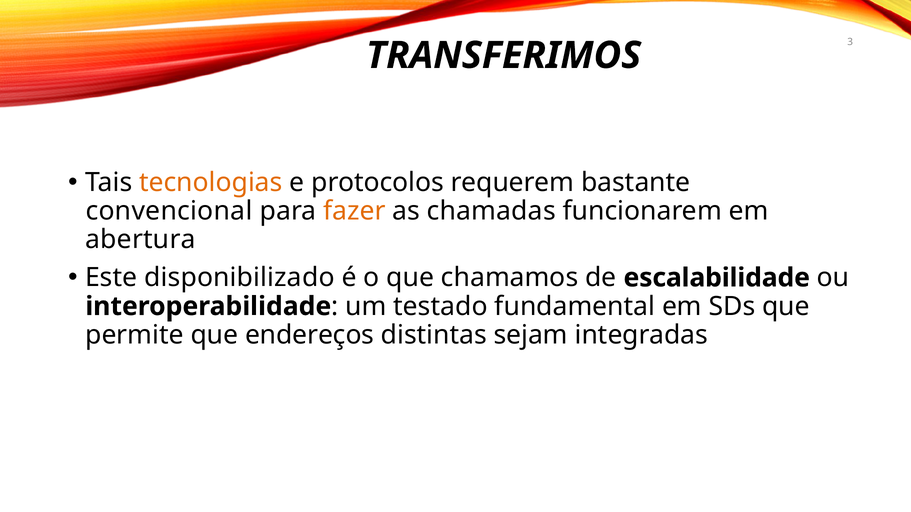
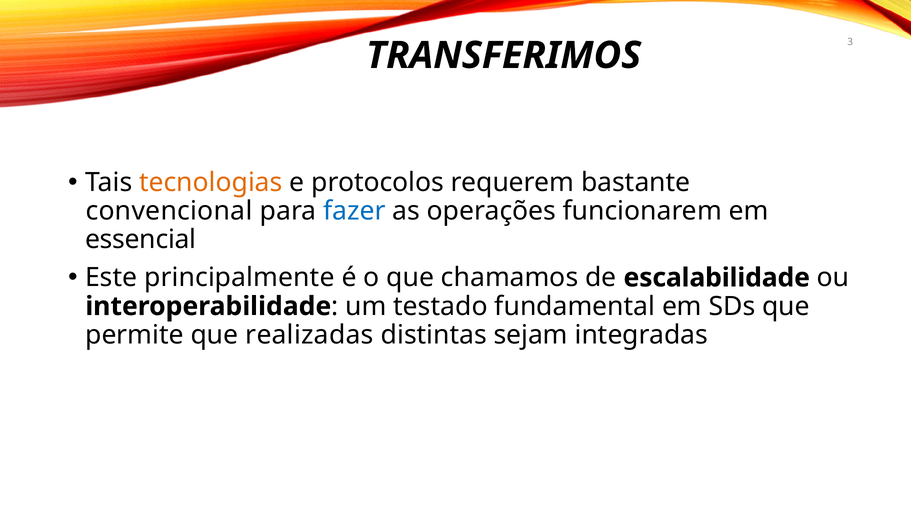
fazer colour: orange -> blue (354, 211)
chamadas: chamadas -> operações (491, 211)
abertura: abertura -> essencial (141, 240)
disponibilizado: disponibilizado -> principalmente (239, 278)
endereços: endereços -> realizadas (309, 335)
